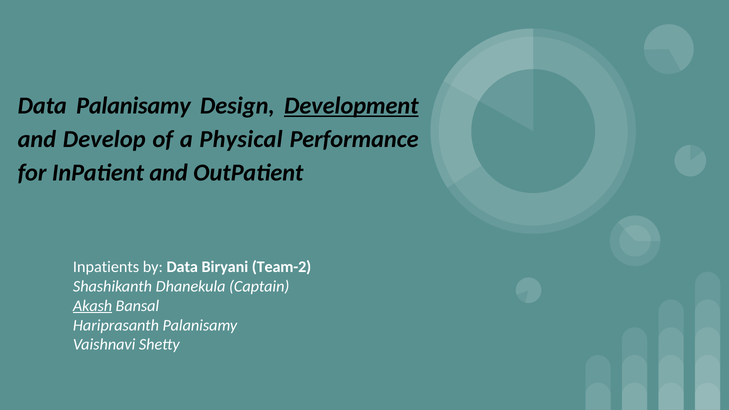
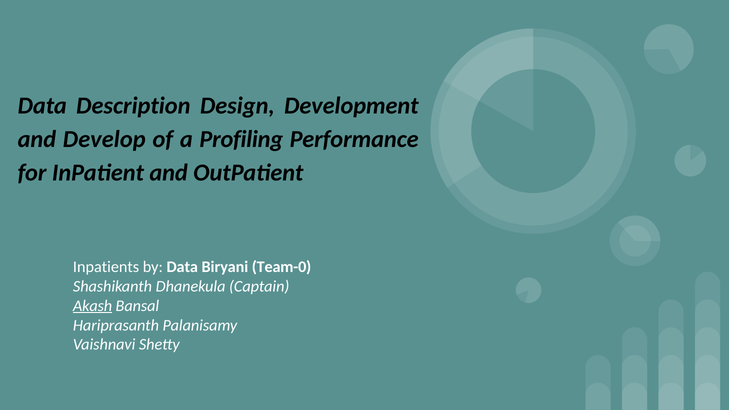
Data Palanisamy: Palanisamy -> Description (133, 106)
Development underline: present -> none (351, 106)
Physical: Physical -> Profiling (241, 139)
Team-2: Team-2 -> Team-0 (282, 267)
